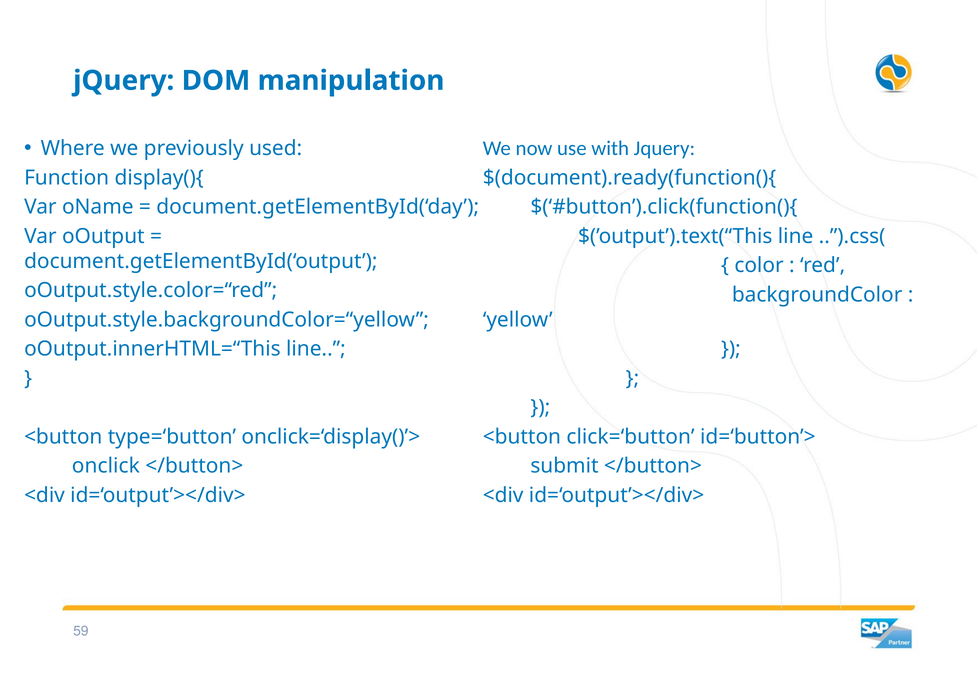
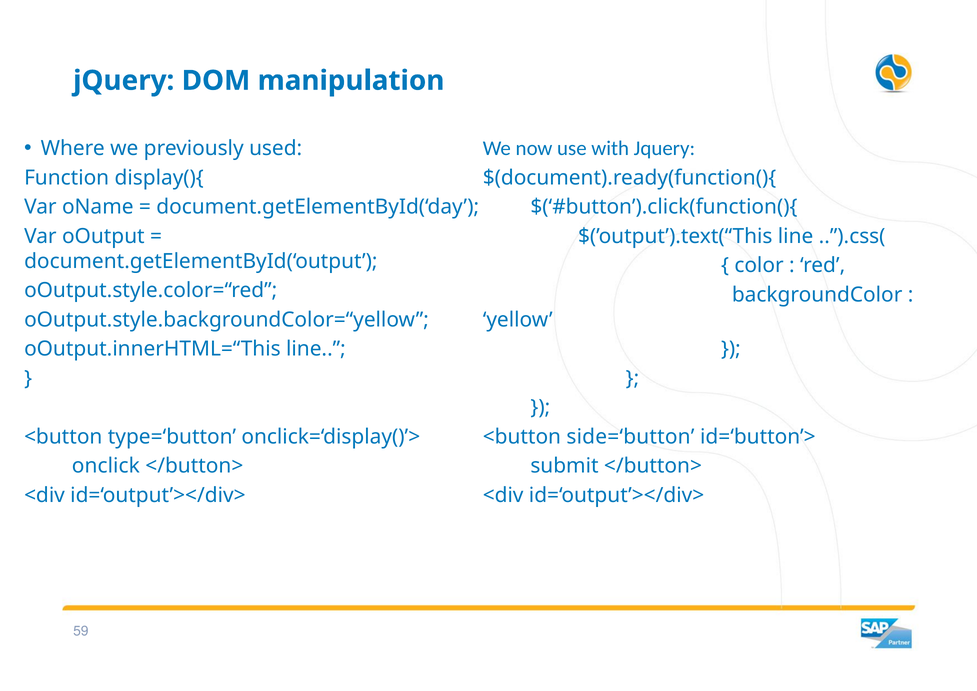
click=‘button: click=‘button -> side=‘button (630, 437)
